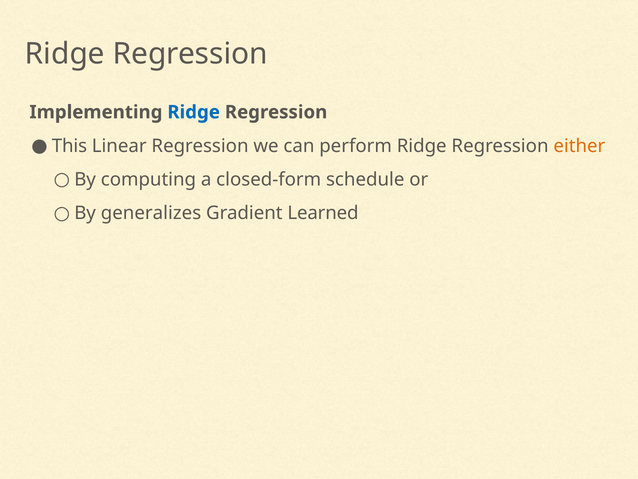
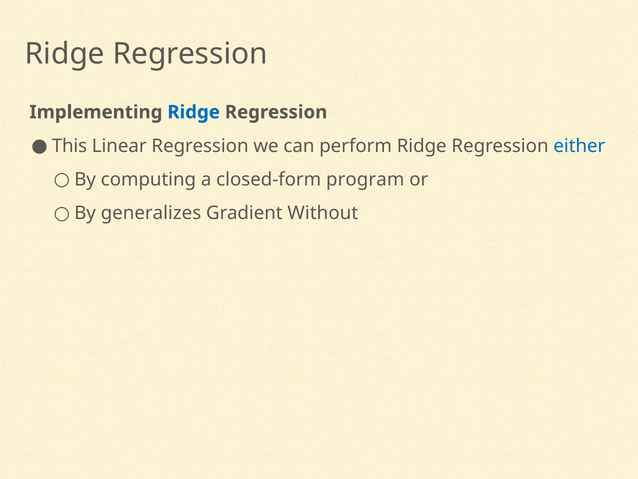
either colour: orange -> blue (579, 146)
schedule: schedule -> program (365, 179)
Learned: Learned -> Without (323, 213)
